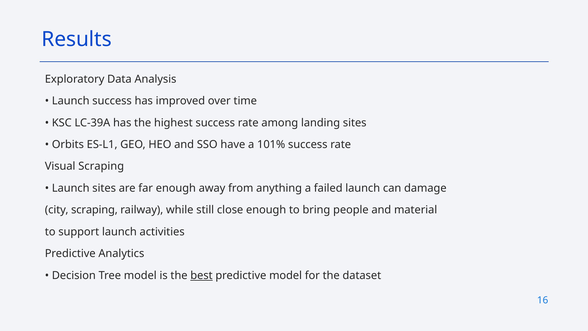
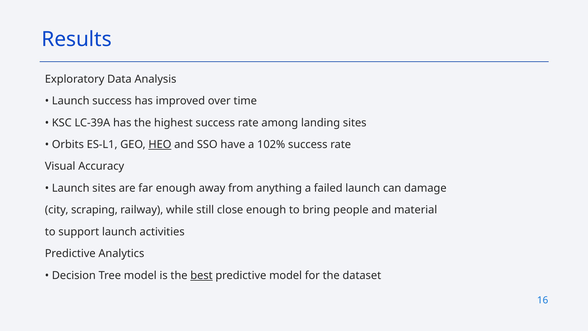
HEO underline: none -> present (160, 144)
101%: 101% -> 102% (271, 144)
Visual Scraping: Scraping -> Accuracy (101, 166)
